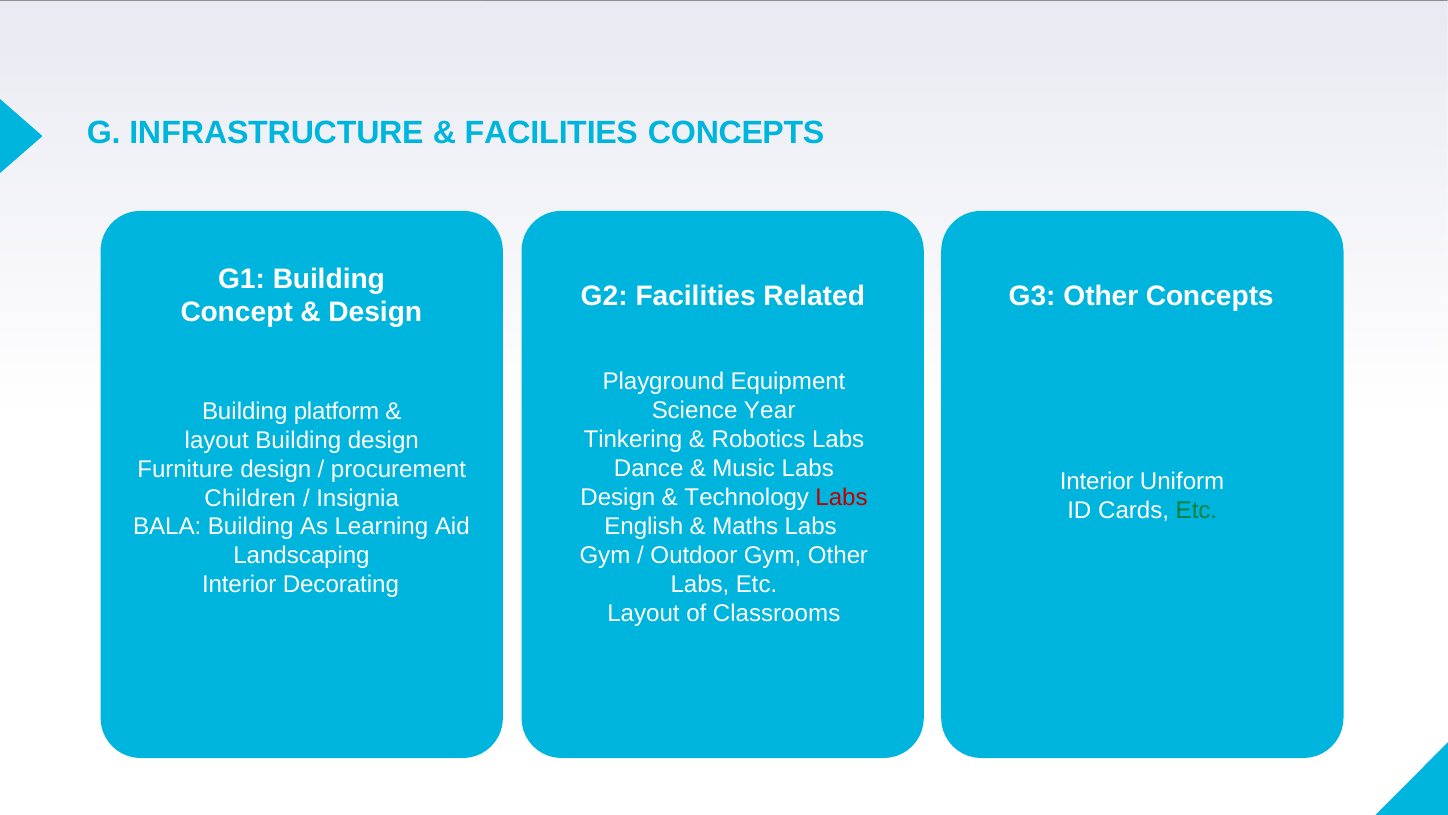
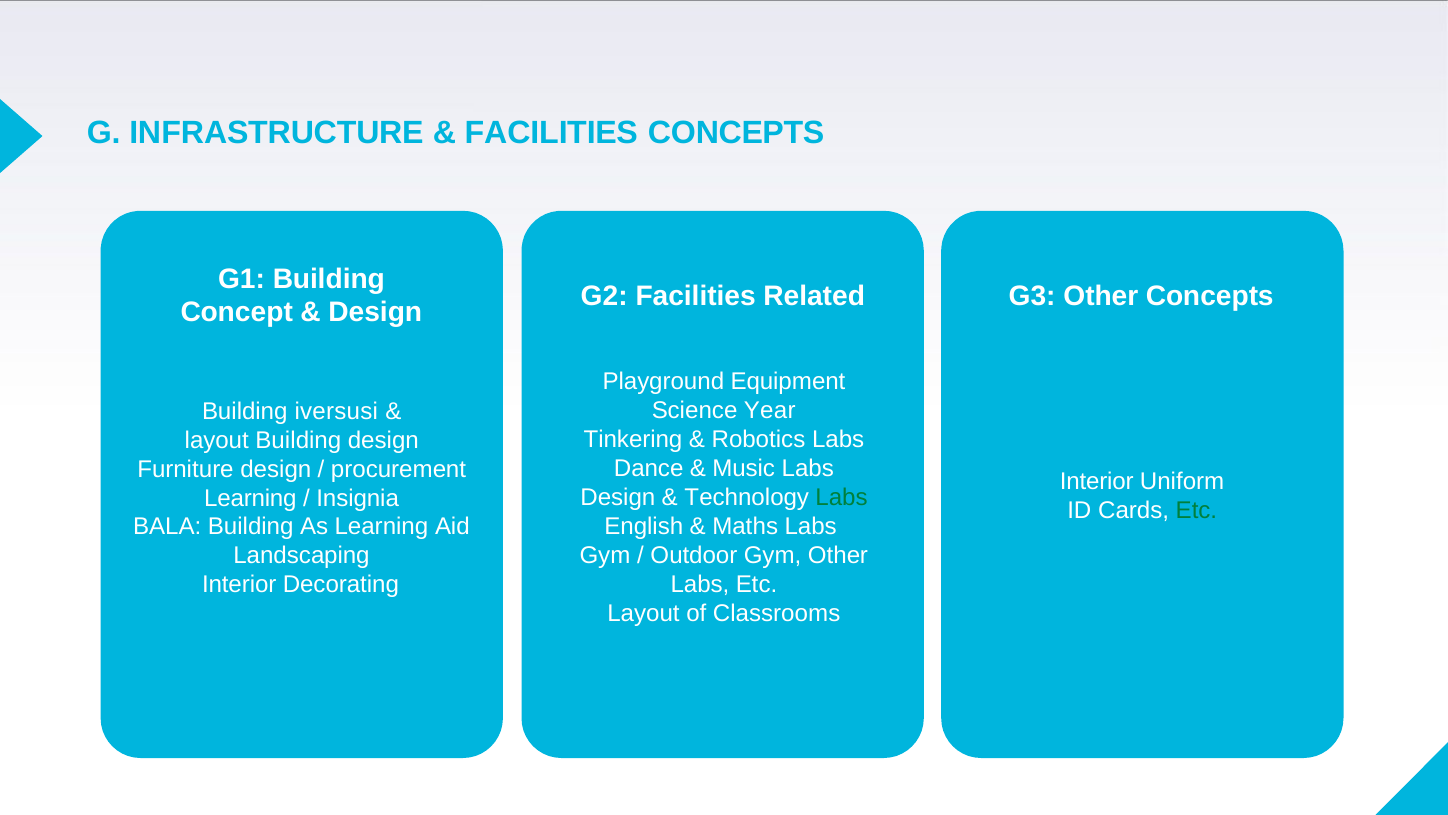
platform: platform -> iversusi (336, 411)
Labs colour: red -> green (842, 497)
Children: Children -> Learning (250, 498)
